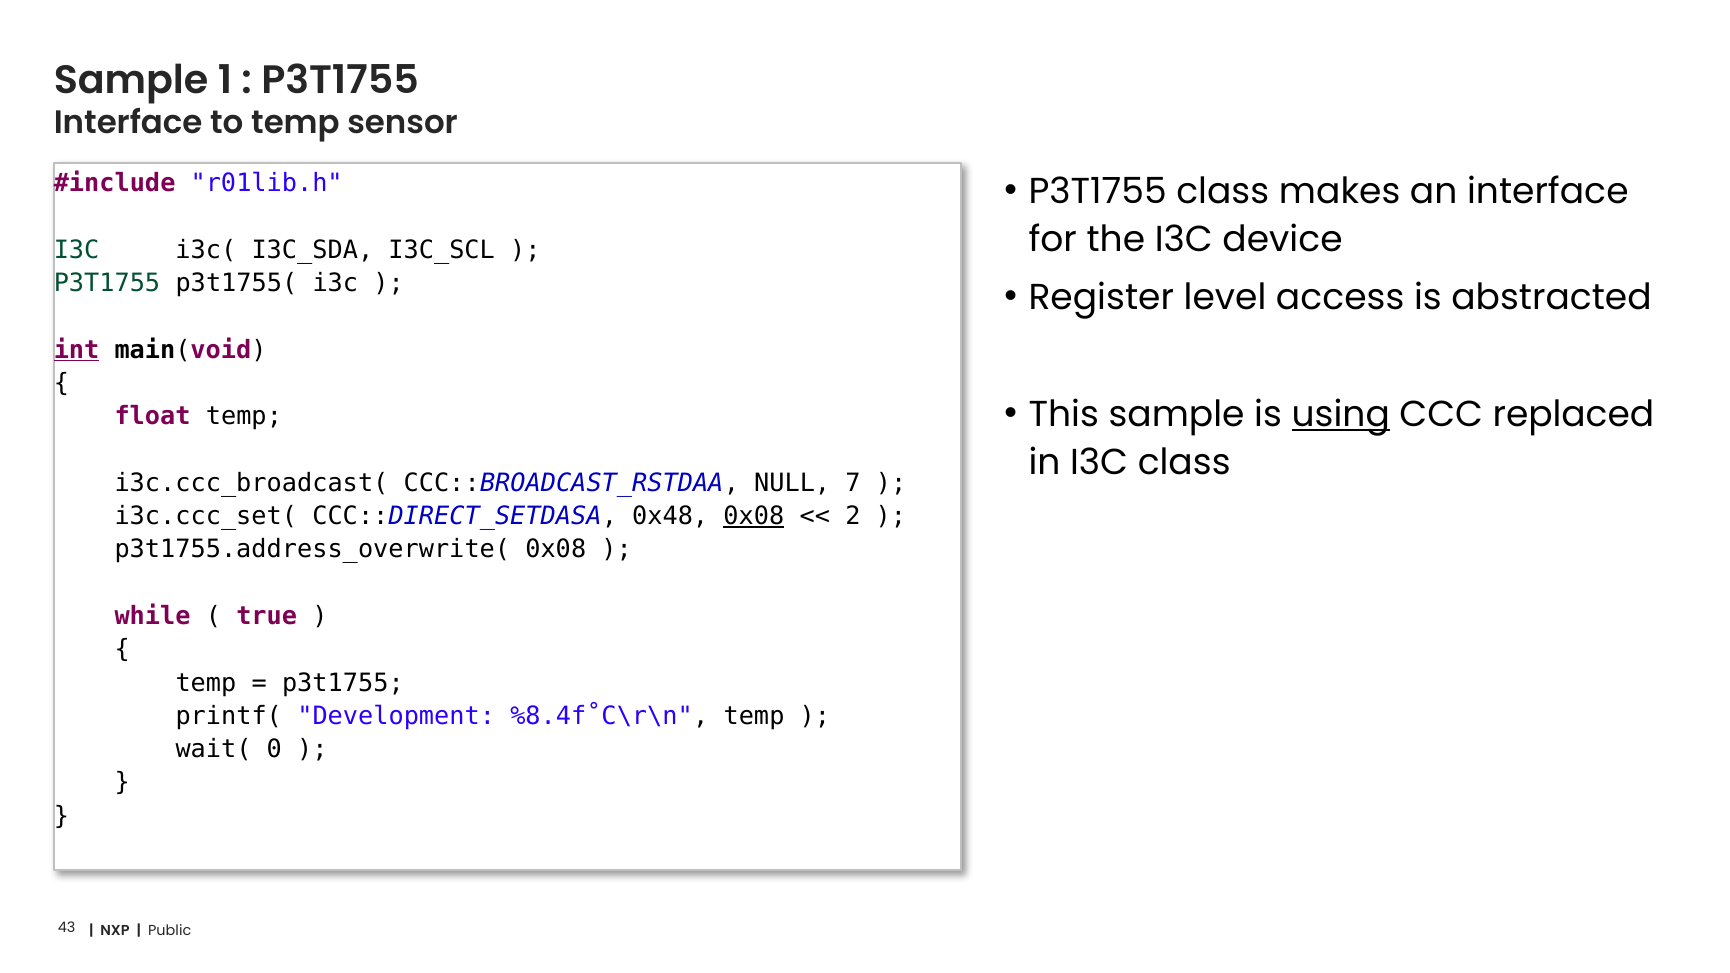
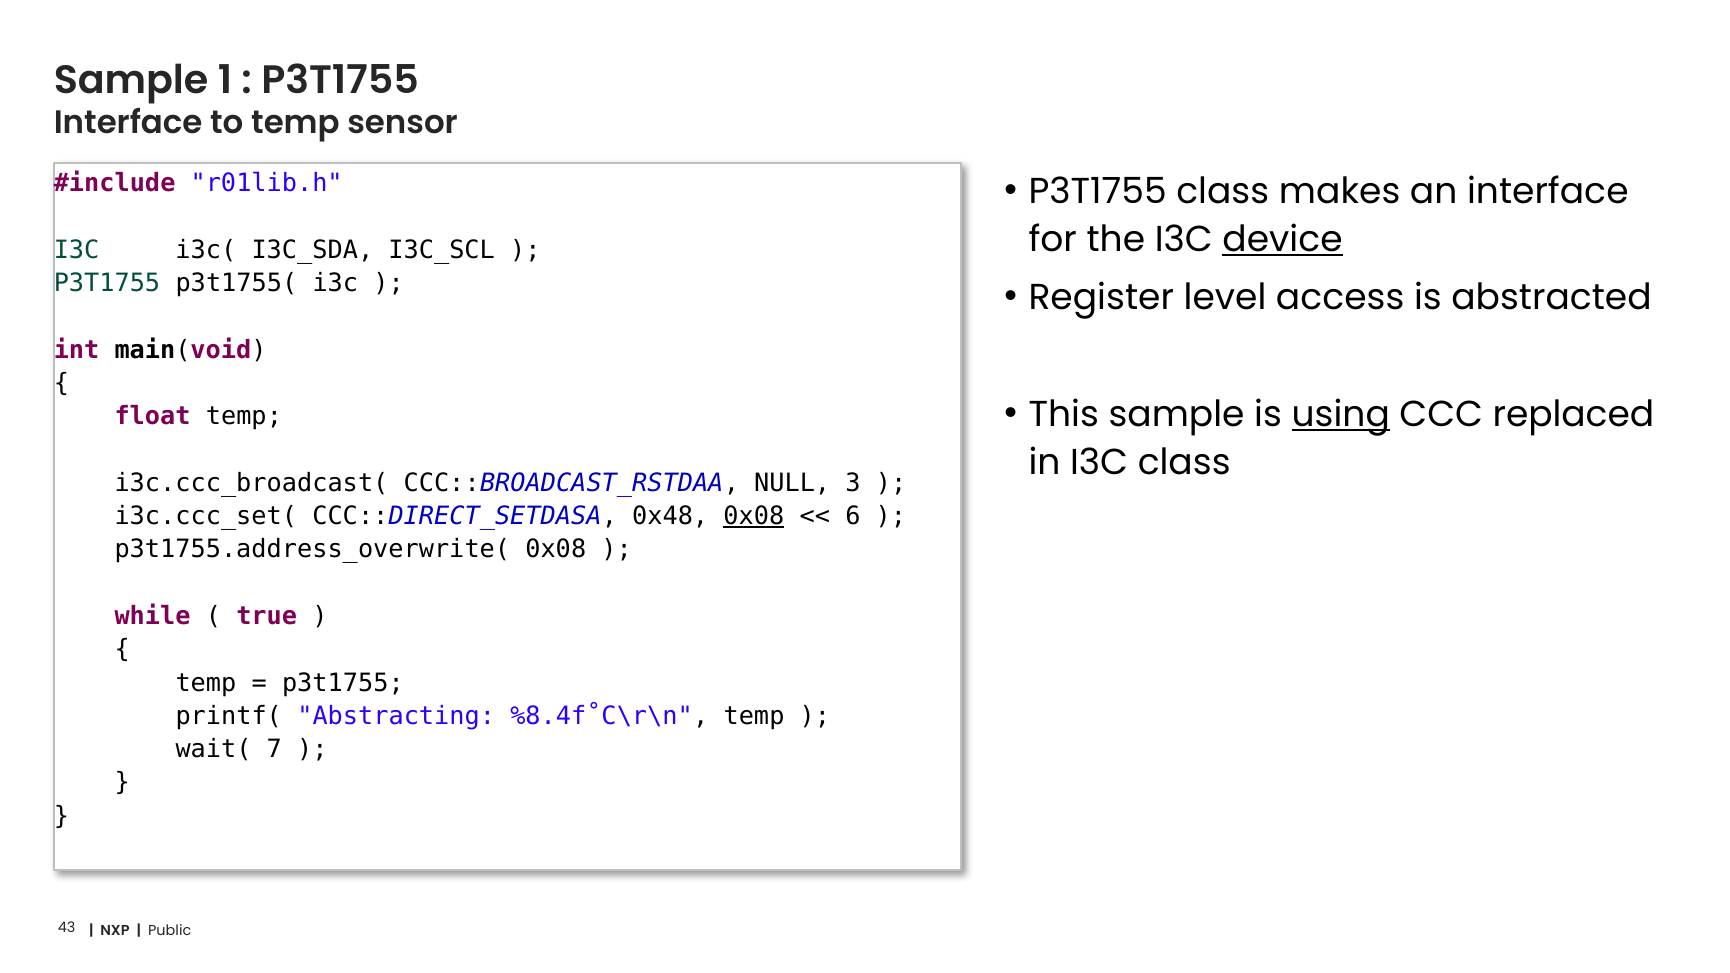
device underline: none -> present (1283, 239)
int underline: present -> none (77, 350)
7: 7 -> 3 (853, 483)
2: 2 -> 6 (853, 516)
Development: Development -> Abstracting (396, 716)
0: 0 -> 7 (274, 749)
